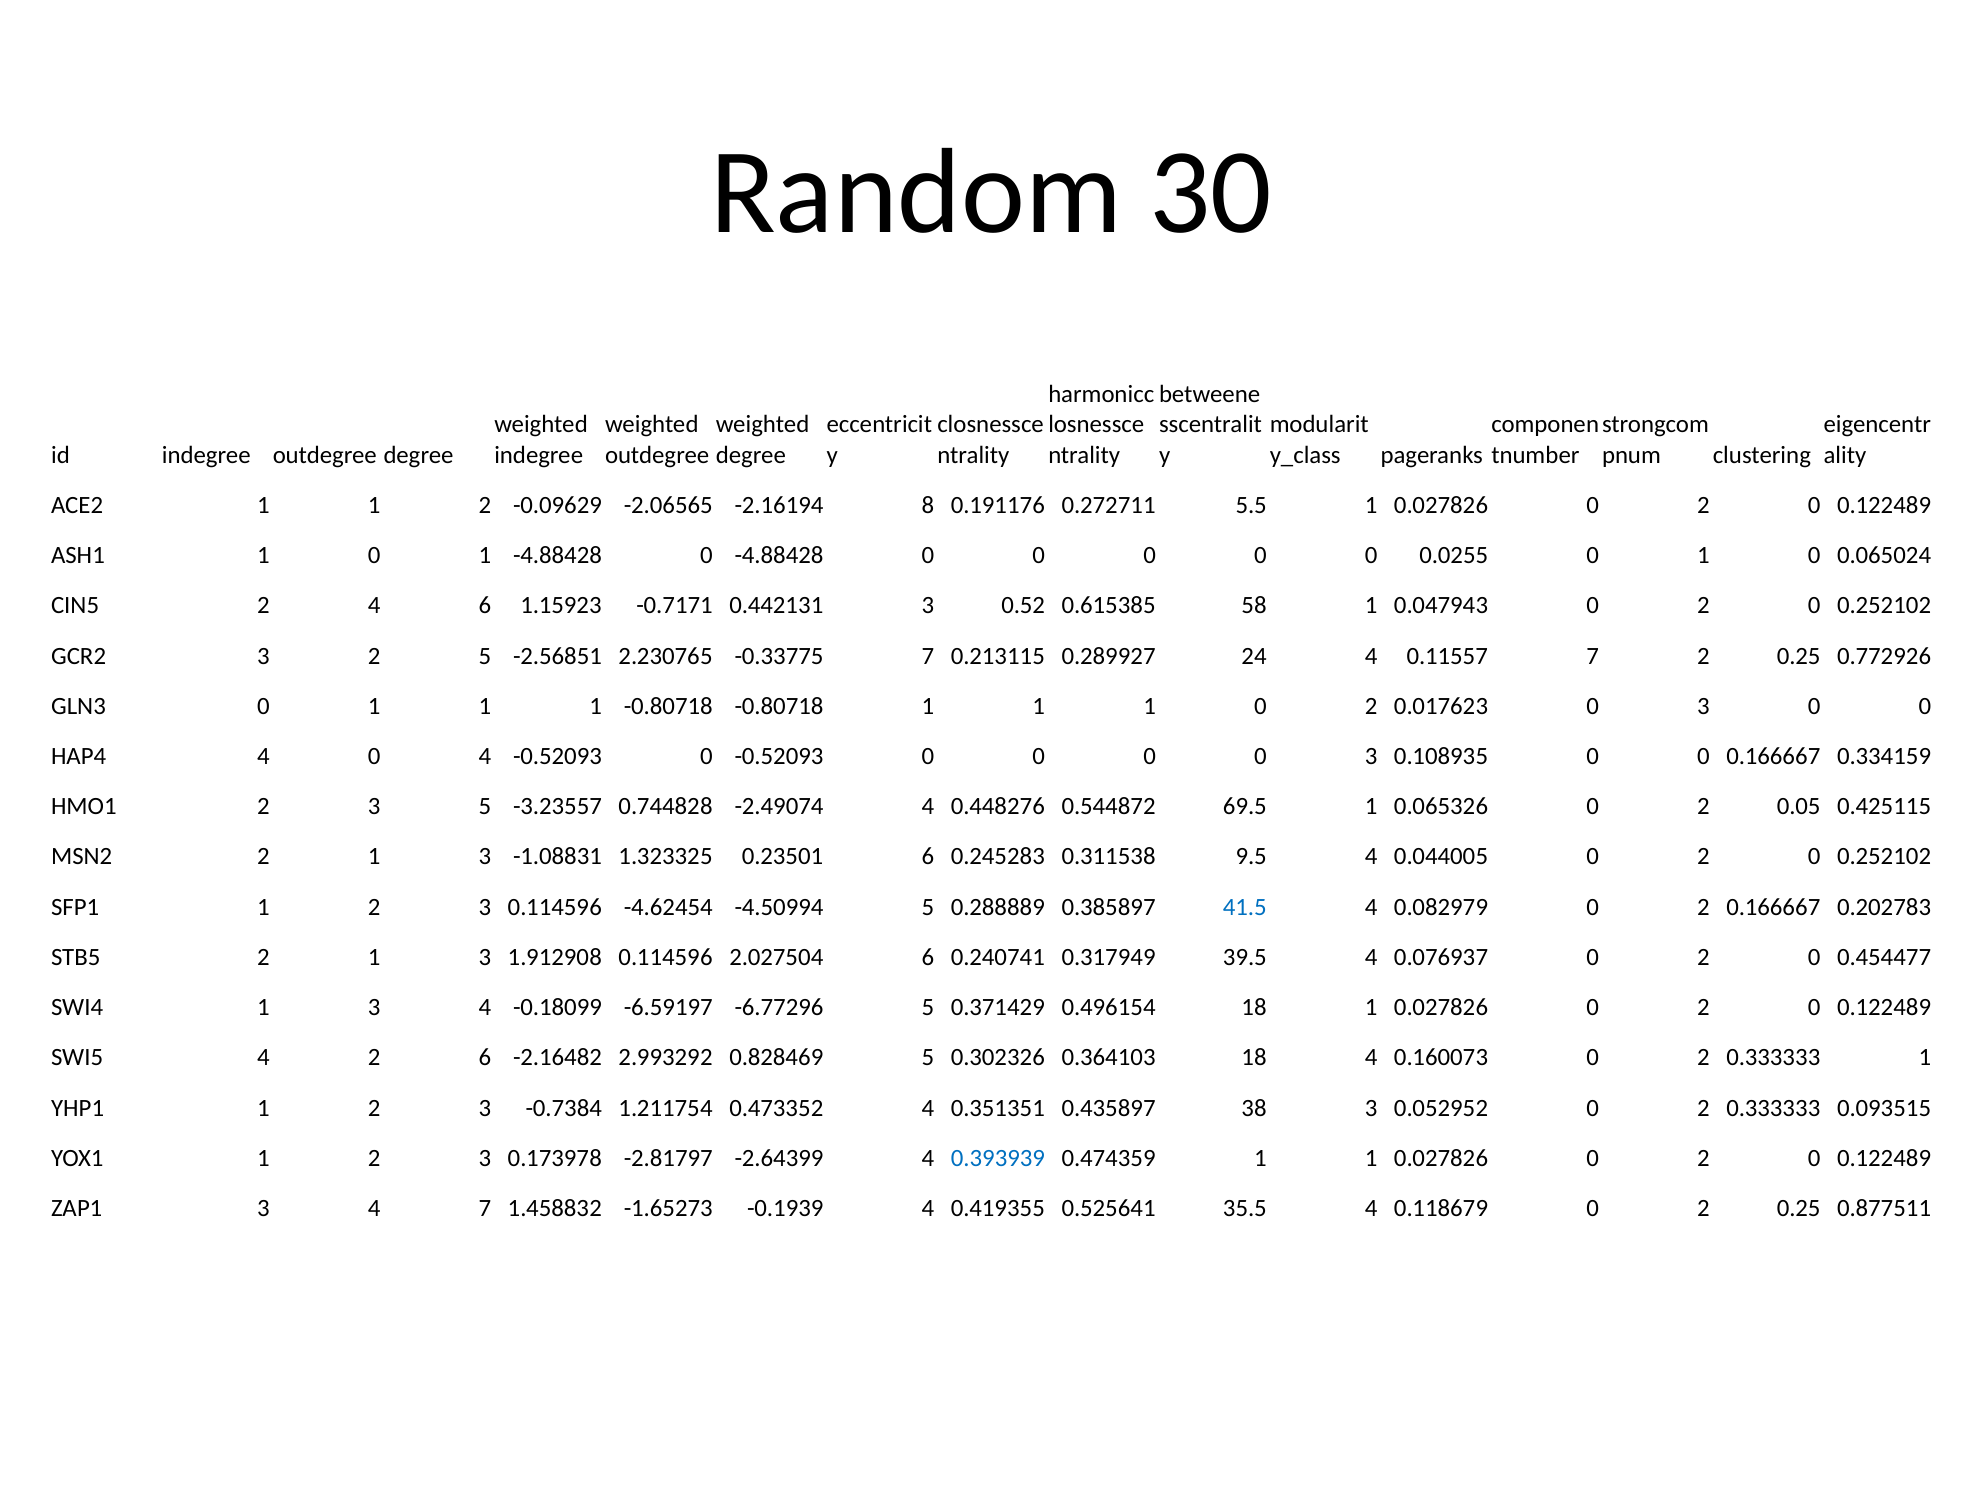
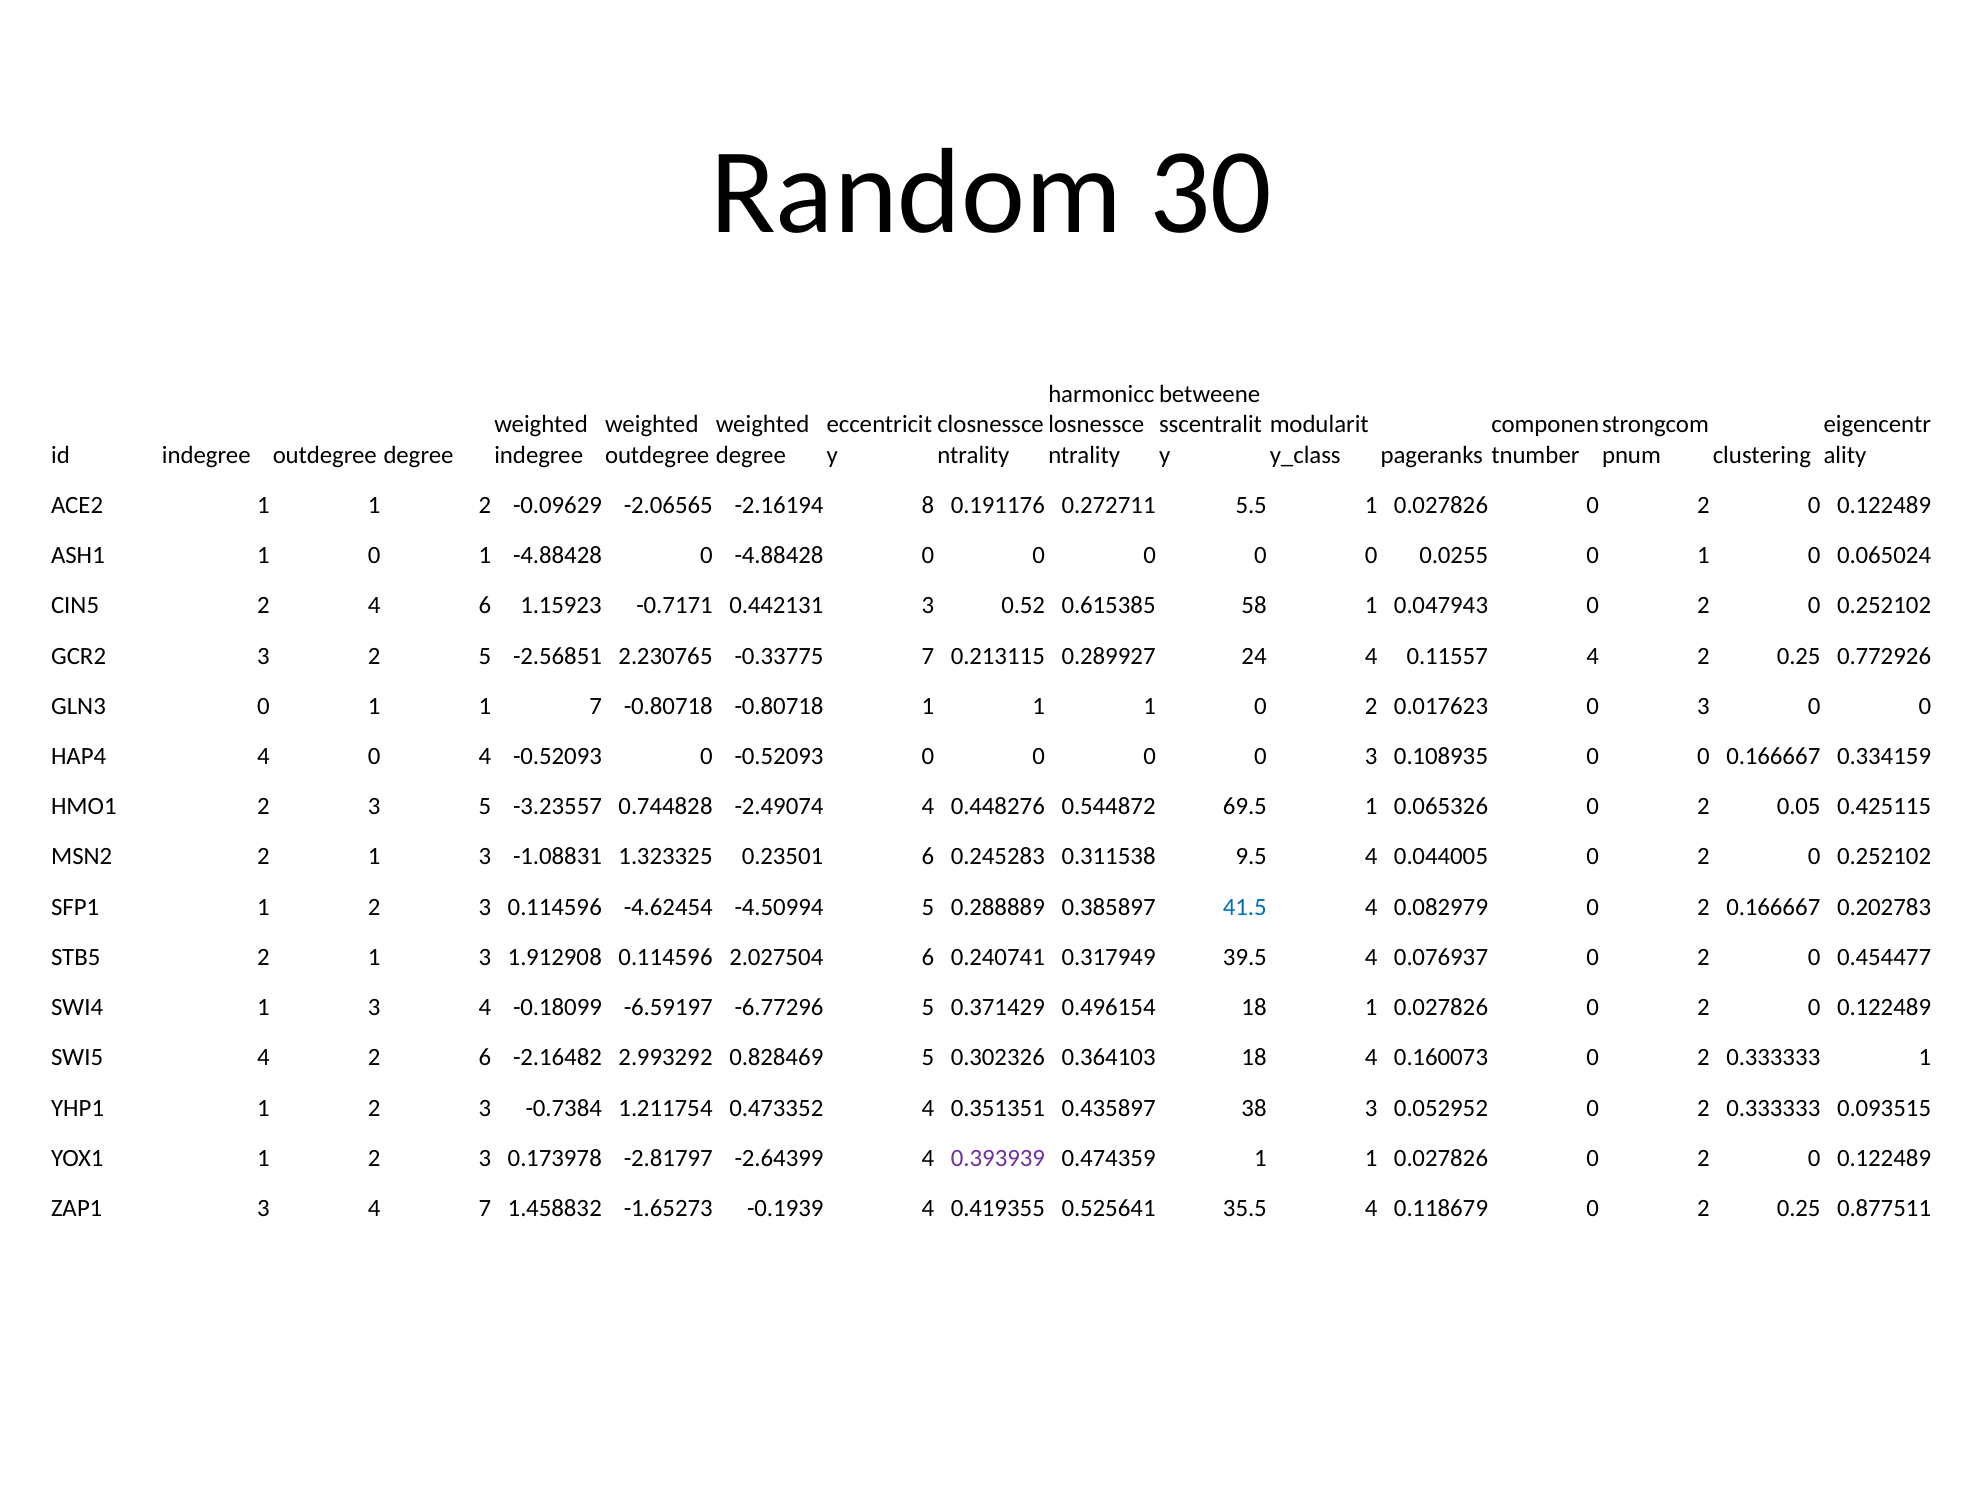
0.11557 7: 7 -> 4 (1593, 655)
0 1 1 1: 1 -> 7 (596, 706)
0.393939 colour: blue -> purple (998, 1157)
